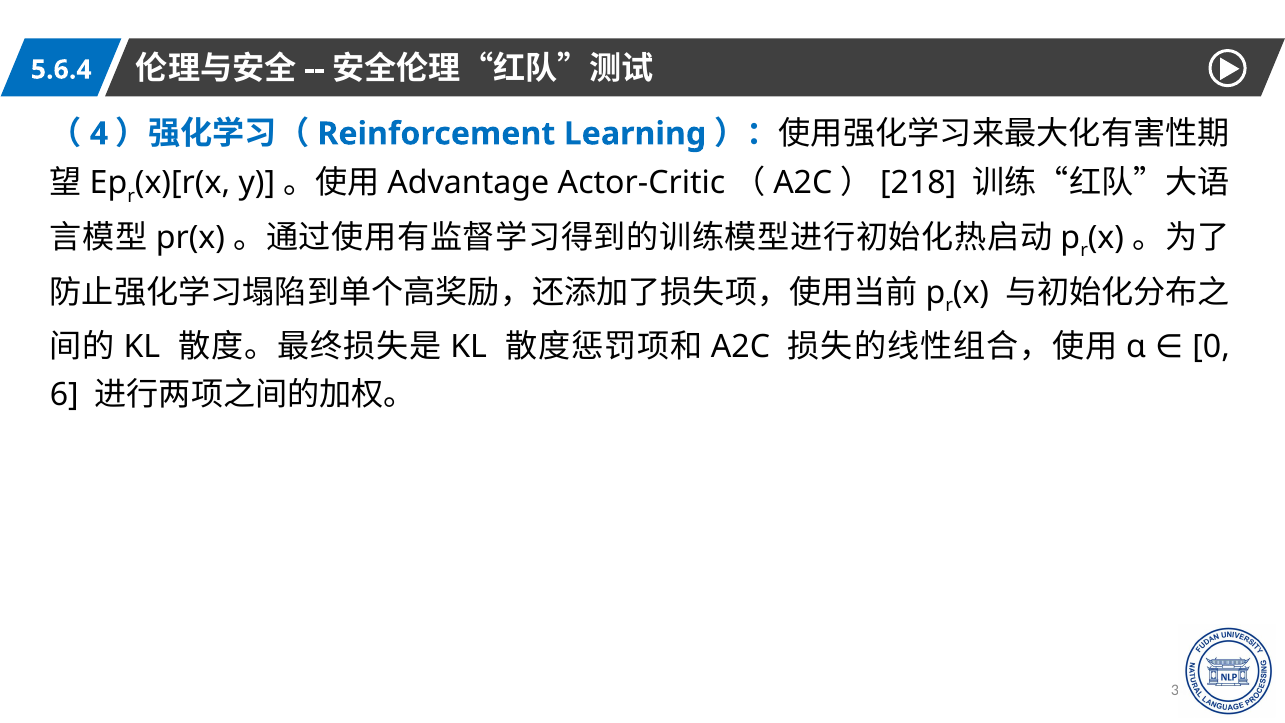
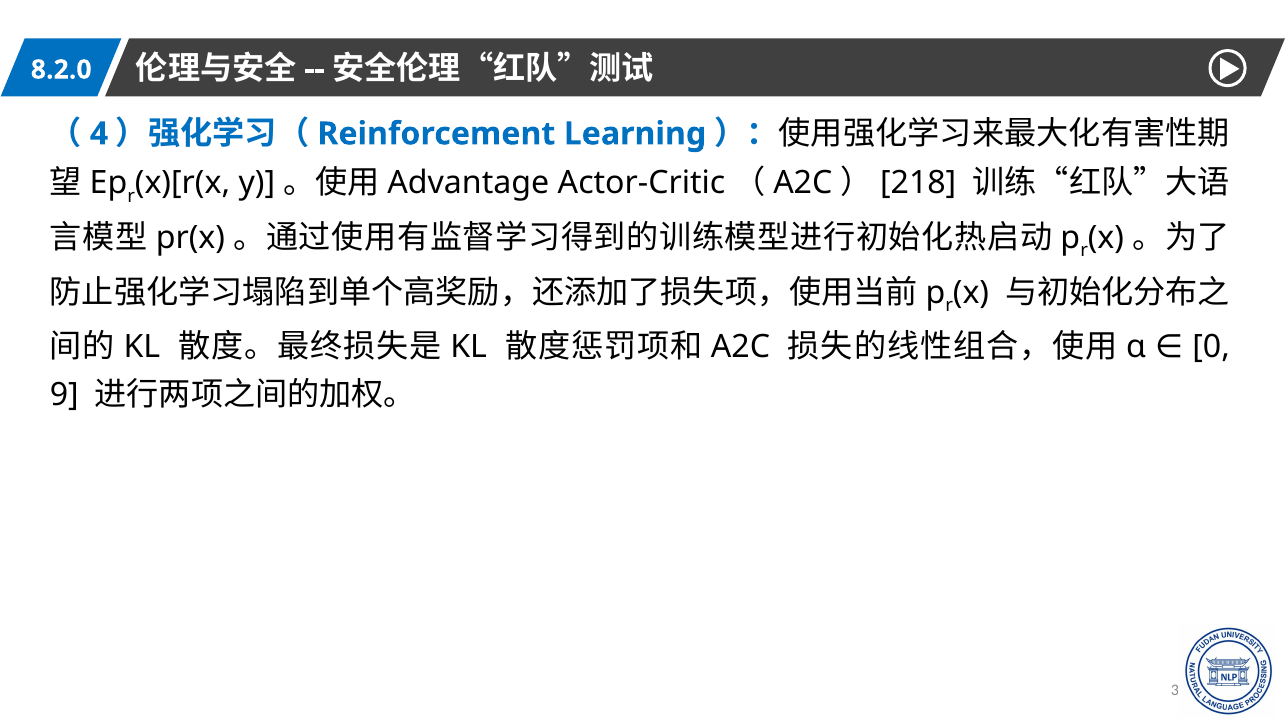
5.6.4: 5.6.4 -> 8.2.0 (61, 70)
6: 6 -> 9 (64, 395)
